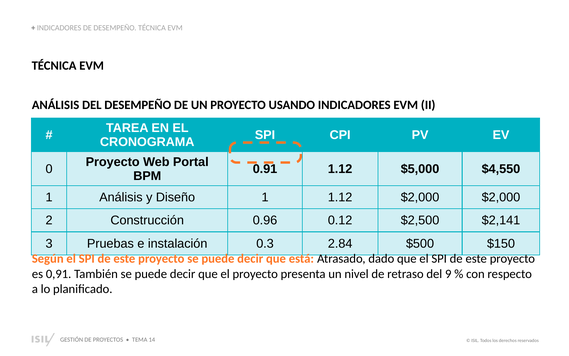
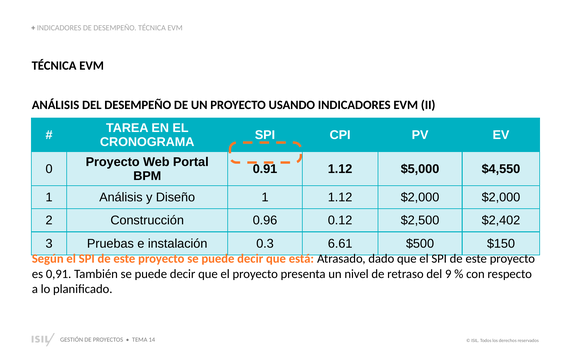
$2,141: $2,141 -> $2,402 (501, 220)
2.84: 2.84 -> 6.61 (340, 243)
